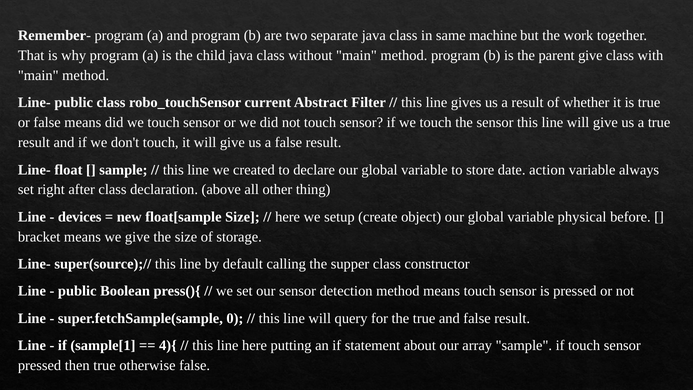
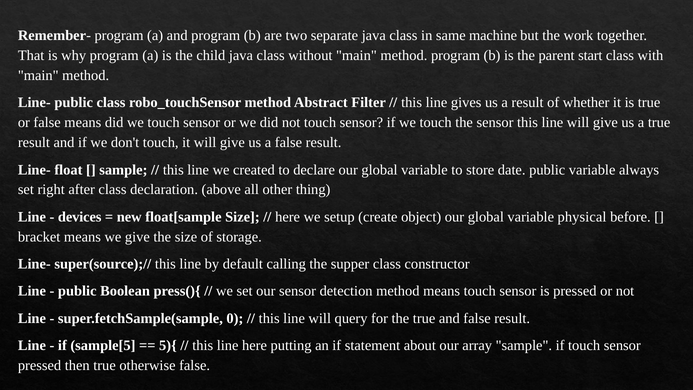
parent give: give -> start (590, 56)
robo_touchSensor current: current -> method (268, 103)
date action: action -> public (547, 170)
sample[1: sample[1 -> sample[5 (103, 345)
4){: 4){ -> 5){ (168, 345)
